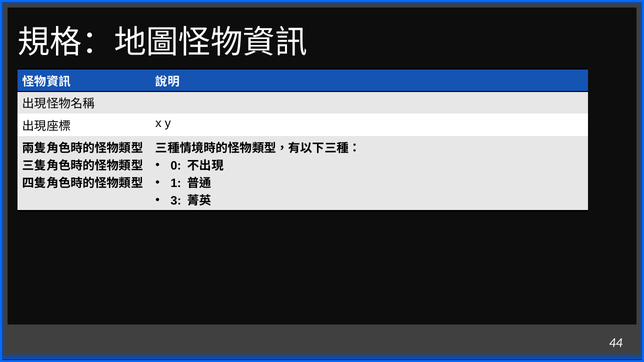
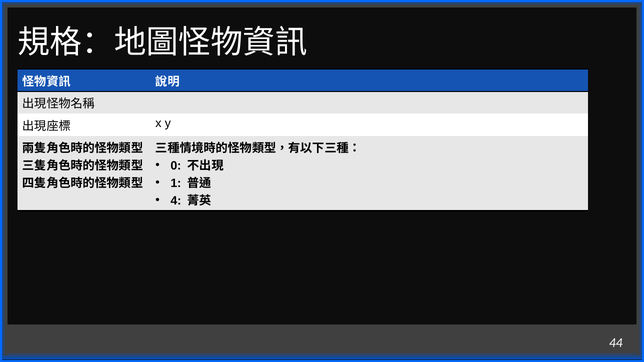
3: 3 -> 4 (176, 201)
